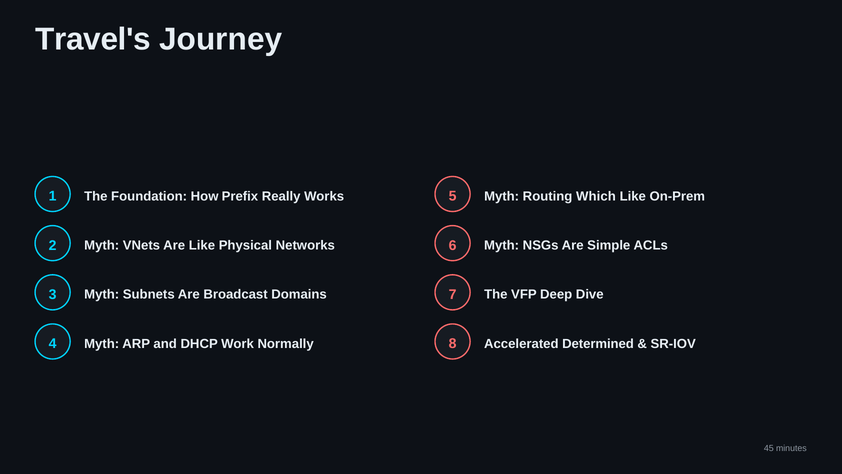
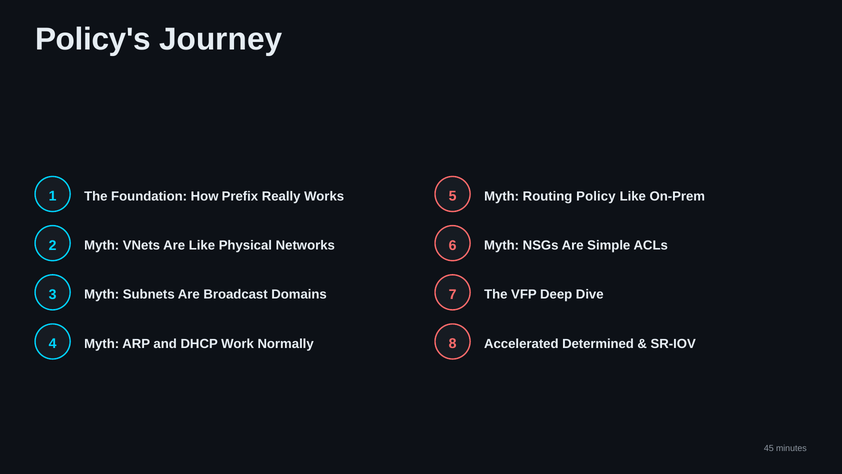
Travel's: Travel's -> Policy's (93, 39)
Which: Which -> Policy (596, 196)
